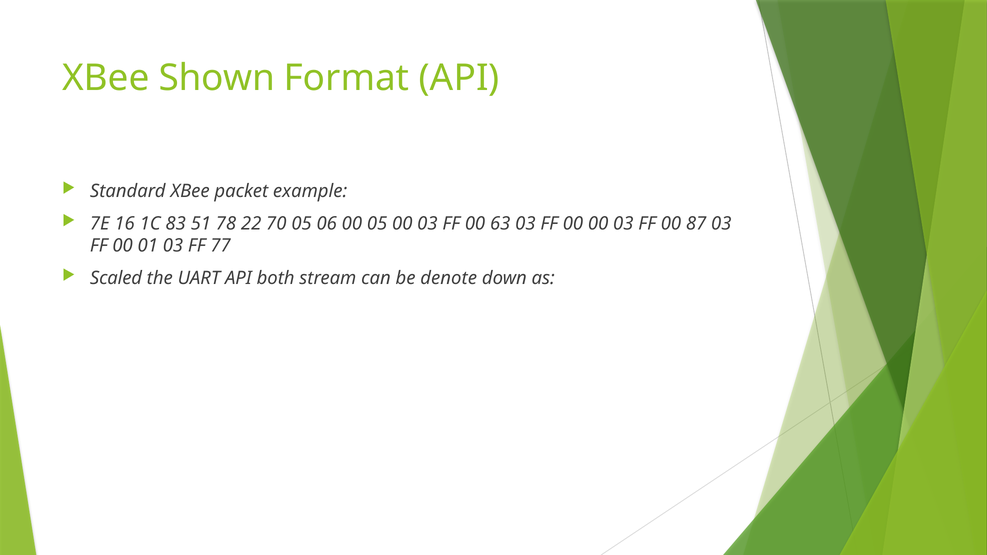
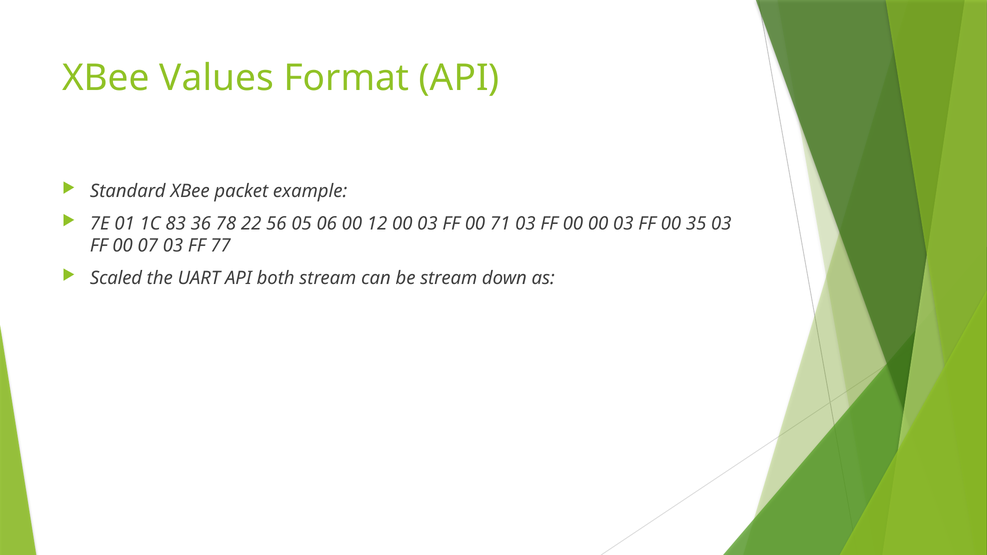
Shown: Shown -> Values (217, 78)
16: 16 -> 01 (125, 224)
51: 51 -> 36 (201, 224)
70: 70 -> 56 (276, 224)
00 05: 05 -> 12 (377, 224)
63: 63 -> 71 (500, 224)
87: 87 -> 35 (696, 224)
01: 01 -> 07 (148, 246)
be denote: denote -> stream (449, 278)
